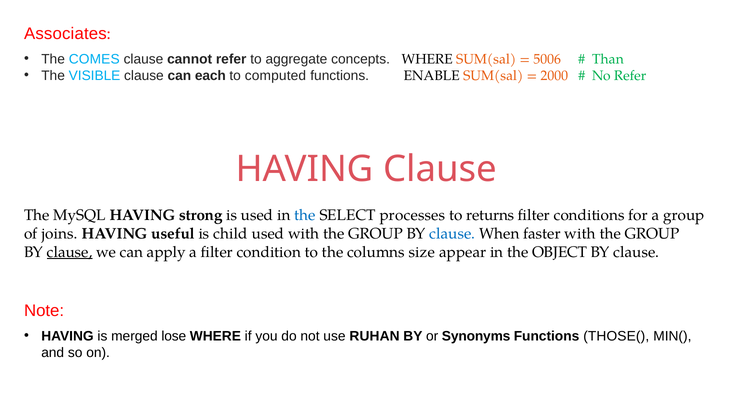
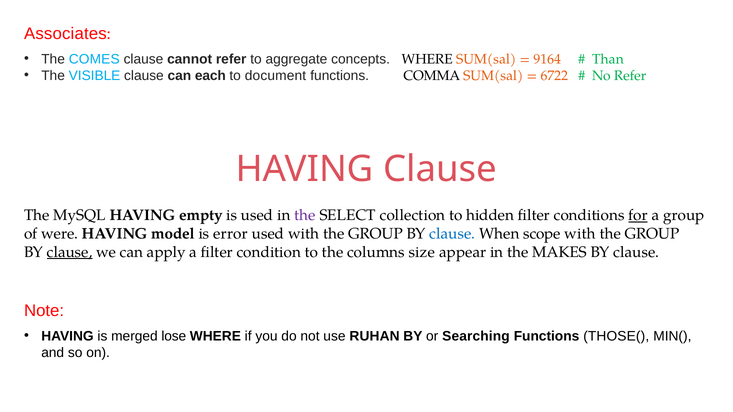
5006: 5006 -> 9164 (547, 59)
computed: computed -> document (275, 76)
ENABLE: ENABLE -> COMMA (432, 76)
2000: 2000 -> 6722 (554, 76)
strong: strong -> empty (201, 216)
the colour: blue -> purple (305, 216)
processes: processes -> collection (412, 216)
returns: returns -> hidden (490, 216)
for underline: none -> present (638, 216)
joins: joins -> were (60, 234)
useful: useful -> model (173, 234)
child: child -> error (231, 234)
faster: faster -> scope (542, 234)
OBJECT: OBJECT -> MAKES (560, 252)
Synonyms: Synonyms -> Searching (476, 336)
